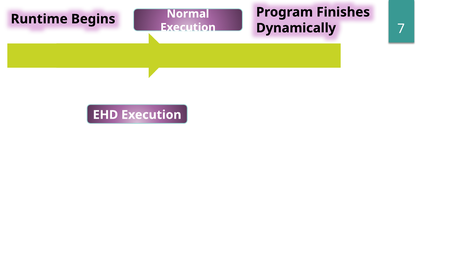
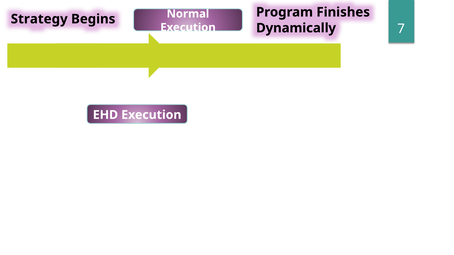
Runtime: Runtime -> Strategy (39, 19)
